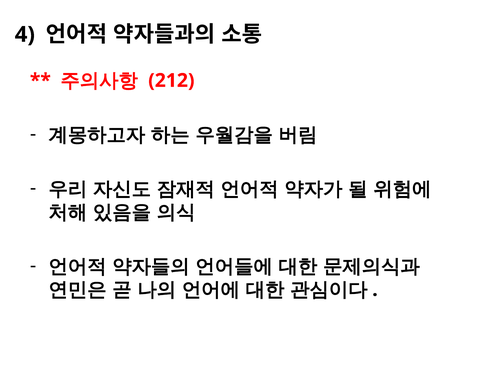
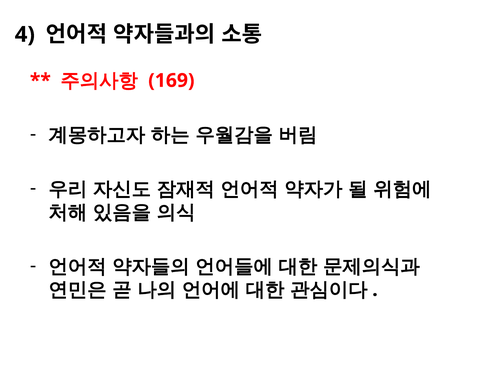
212: 212 -> 169 (171, 81)
